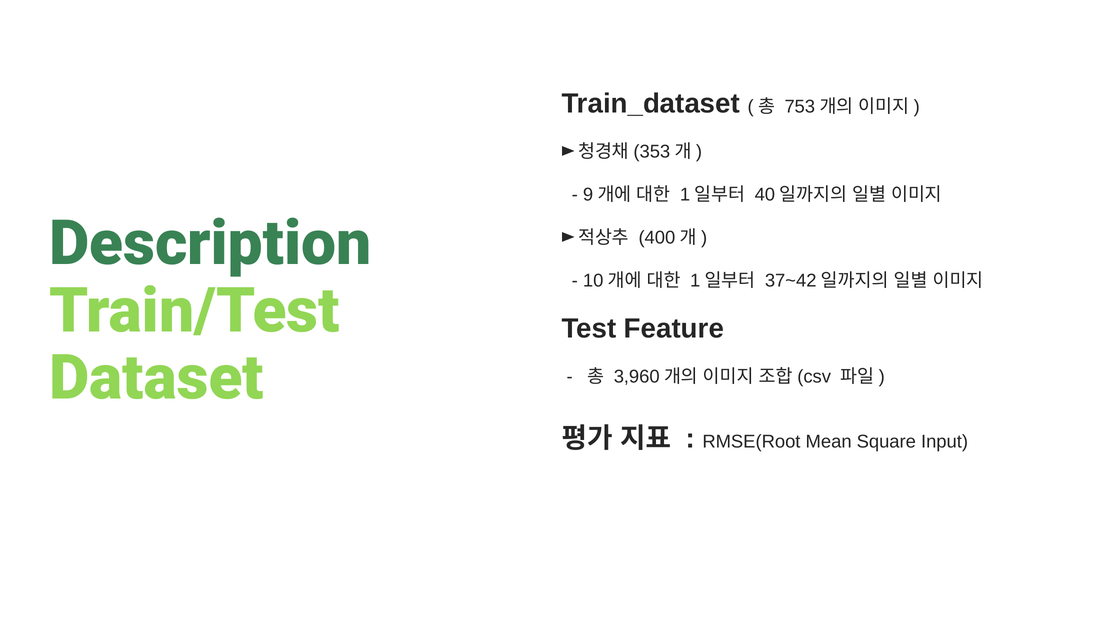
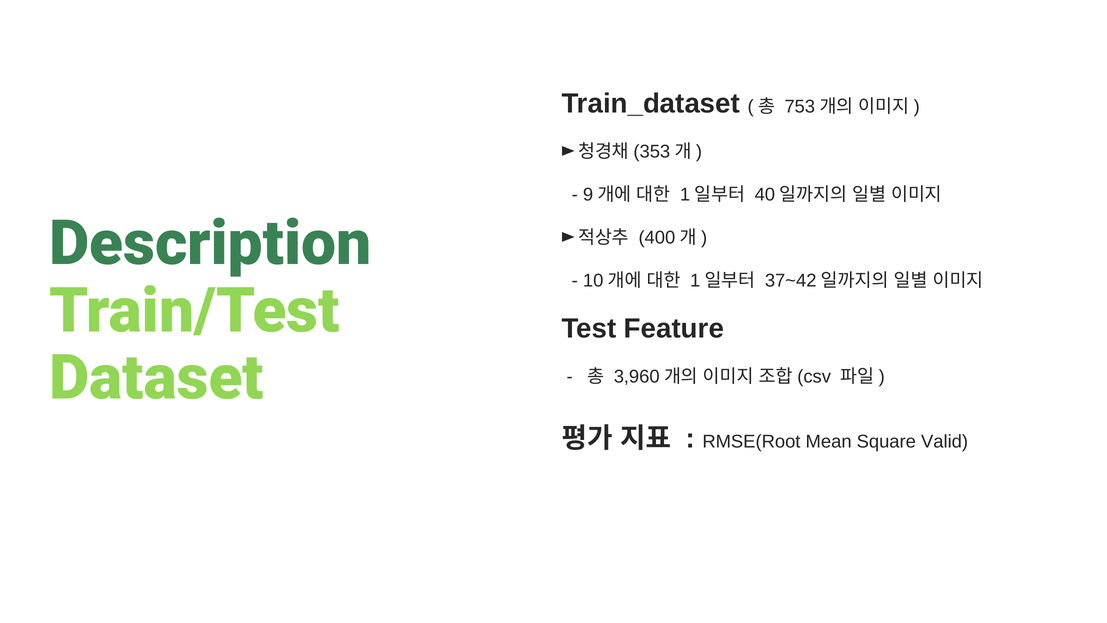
Input: Input -> Valid (945, 441)
